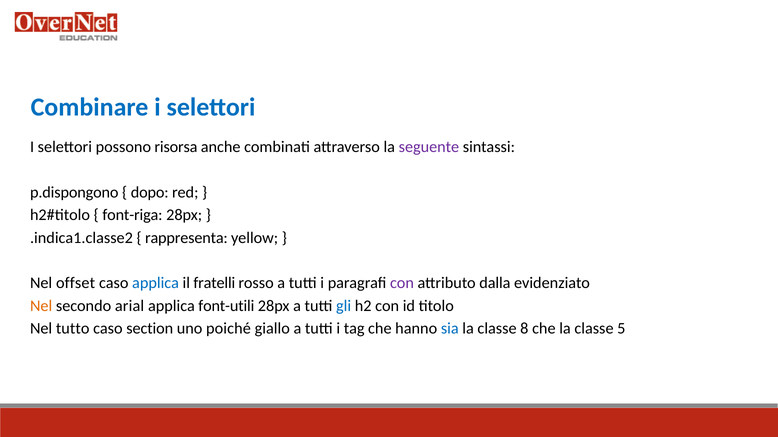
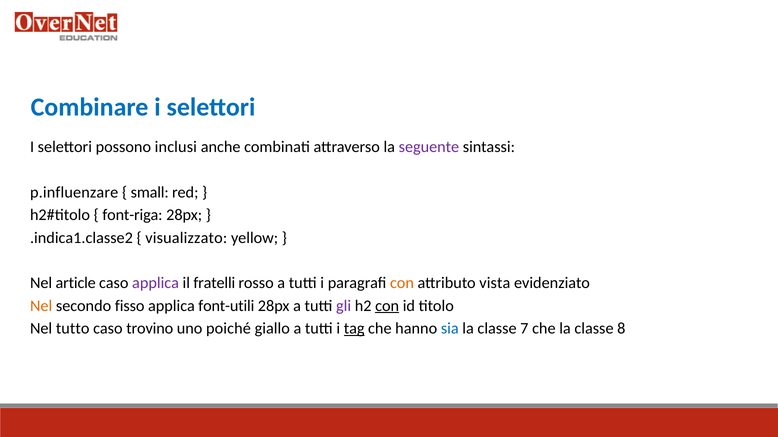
risorsa: risorsa -> inclusi (176, 147)
p.dispongono: p.dispongono -> p.influenzare (74, 193)
dopo: dopo -> small (150, 193)
rappresenta: rappresenta -> visualizzato (186, 238)
offset: offset -> article (76, 283)
applica colour: blue -> purple (156, 283)
con colour: purple -> orange (402, 283)
dalla: dalla -> vista (495, 283)
arial: arial -> fisso (130, 306)
gli colour: blue -> purple (344, 306)
con underline: none -> present (387, 306)
section: section -> trovino (150, 329)
tag underline: none -> present (354, 329)
8: 8 -> 7 (524, 329)
5: 5 -> 8 (621, 329)
